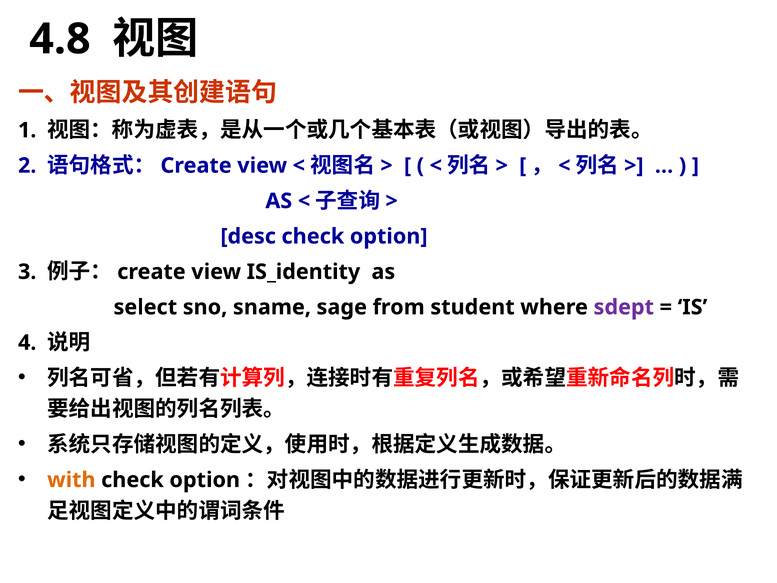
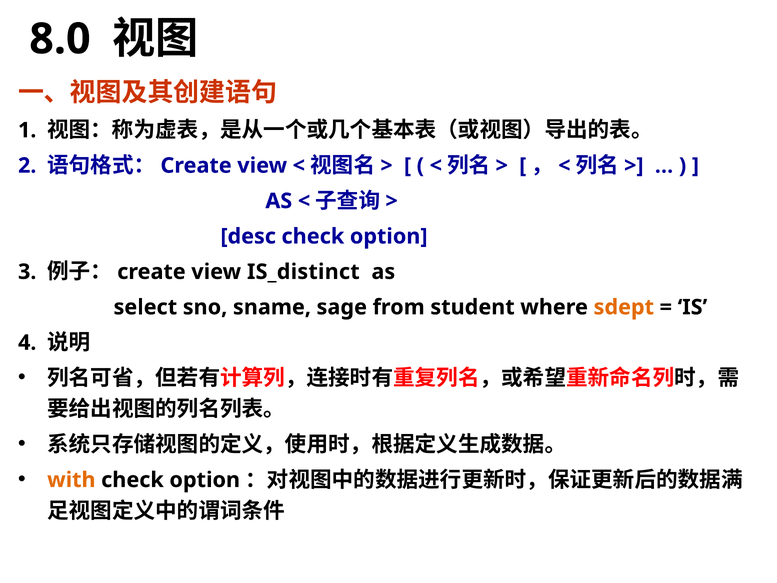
4.8: 4.8 -> 8.0 (60, 39)
IS_identity: IS_identity -> IS_distinct (303, 272)
sdept colour: purple -> orange (624, 307)
